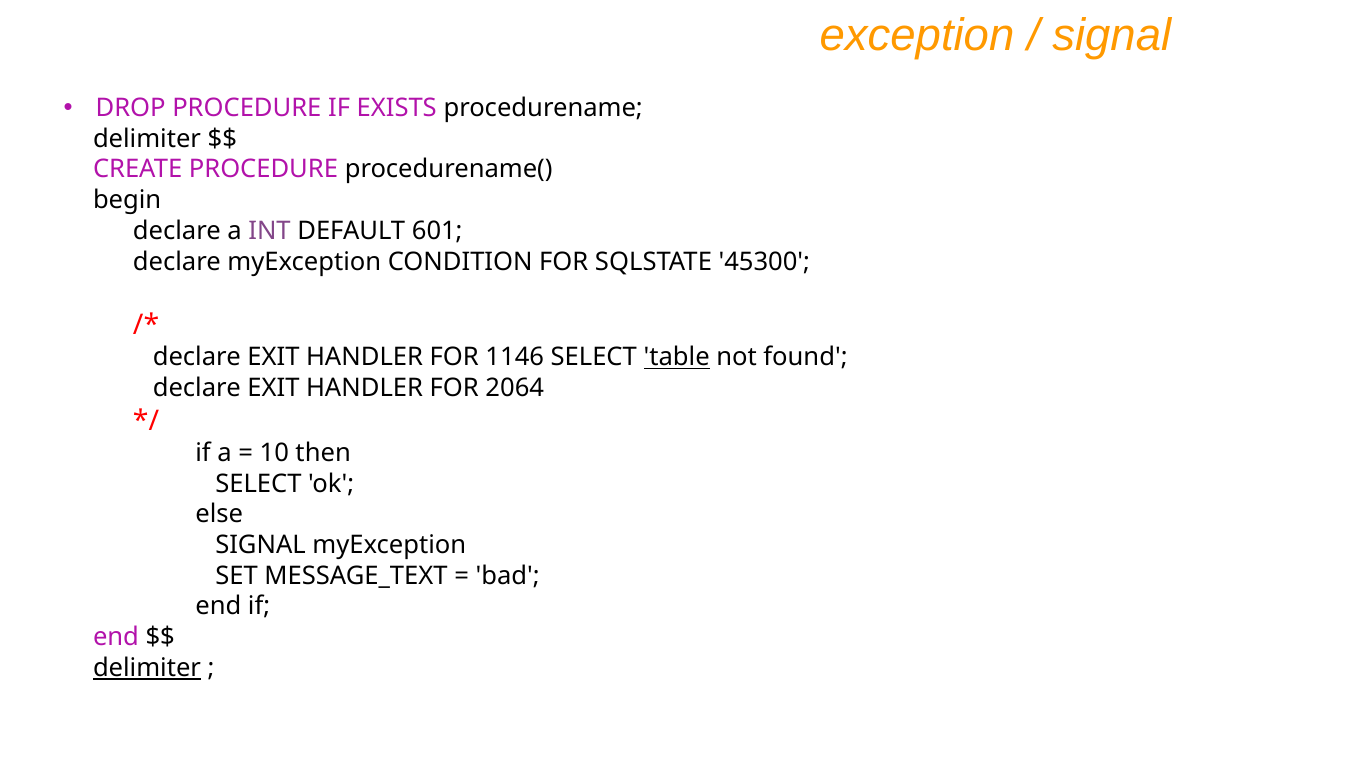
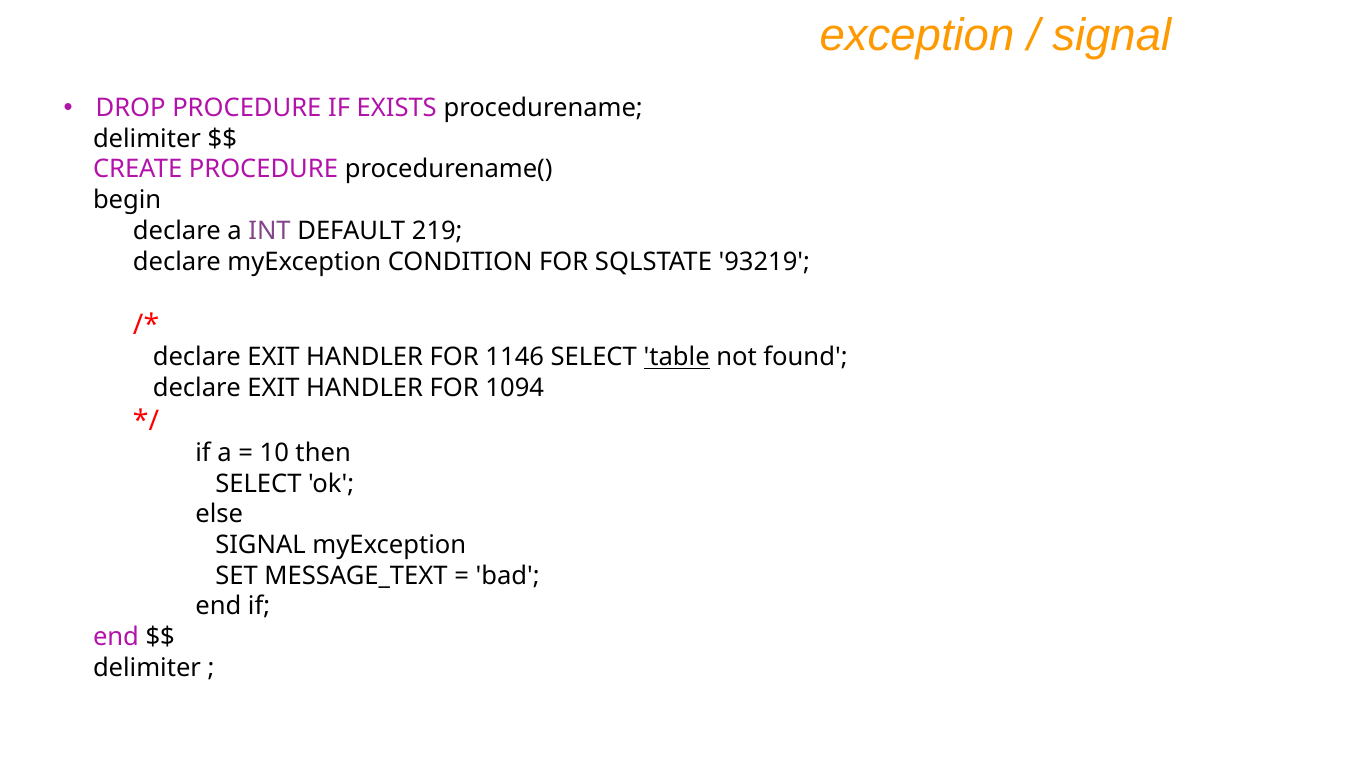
601: 601 -> 219 (437, 231)
45300: 45300 -> 93219 (764, 262)
2064: 2064 -> 1094 (515, 388)
delimiter underline: present -> none (147, 668)
